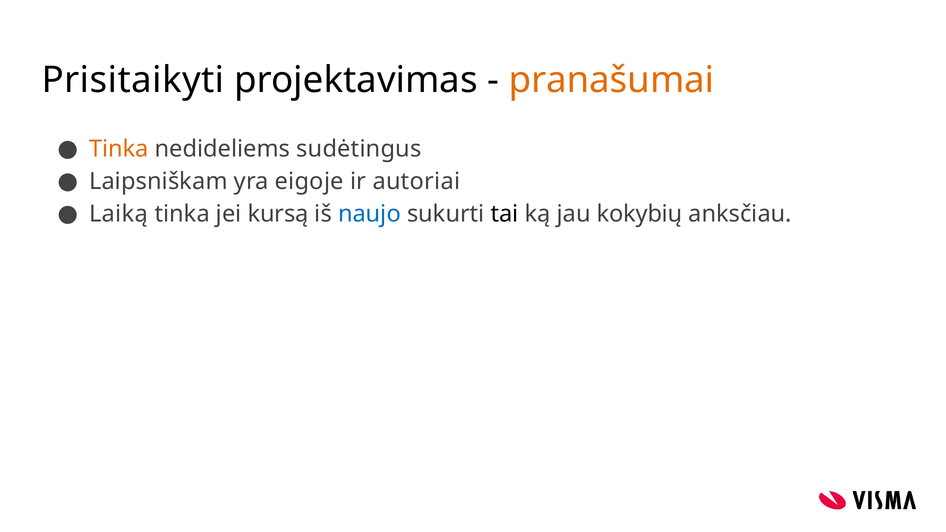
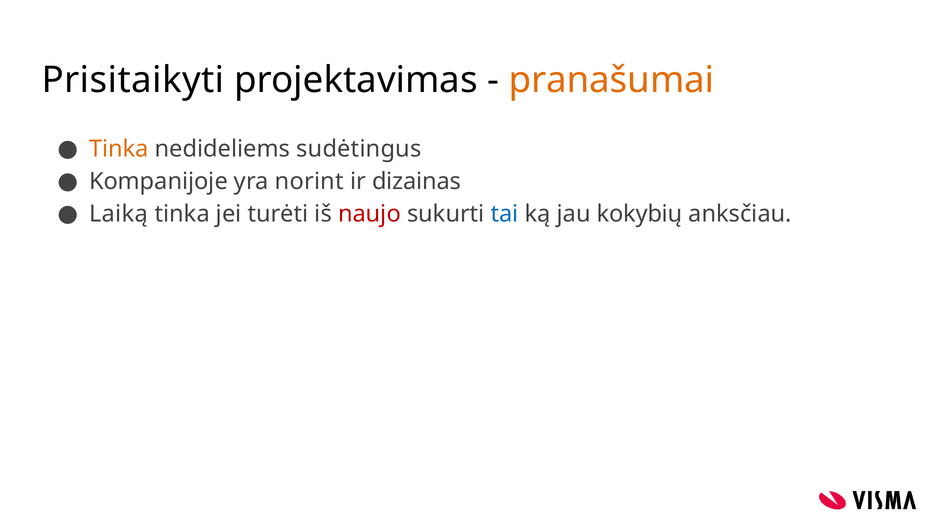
Laipsniškam: Laipsniškam -> Kompanijoje (158, 181)
eigoje: eigoje -> norint (309, 181)
autoriai: autoriai -> dizainas (417, 181)
kursą: kursą -> turėti (278, 214)
naujo colour: blue -> red (369, 214)
tai colour: black -> blue (505, 214)
